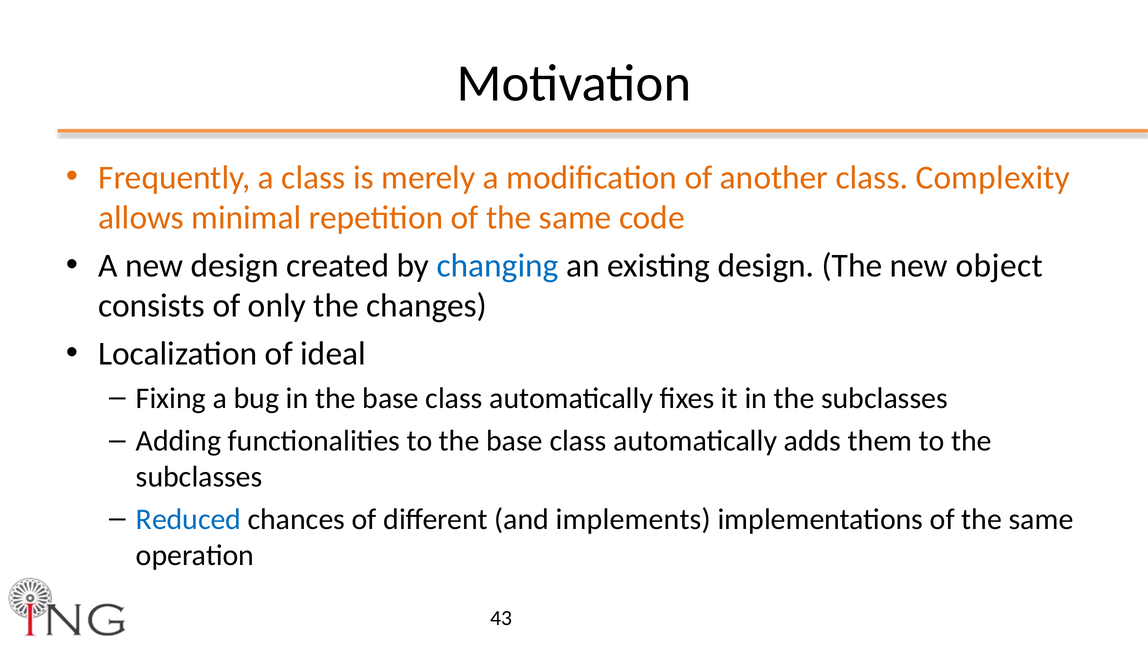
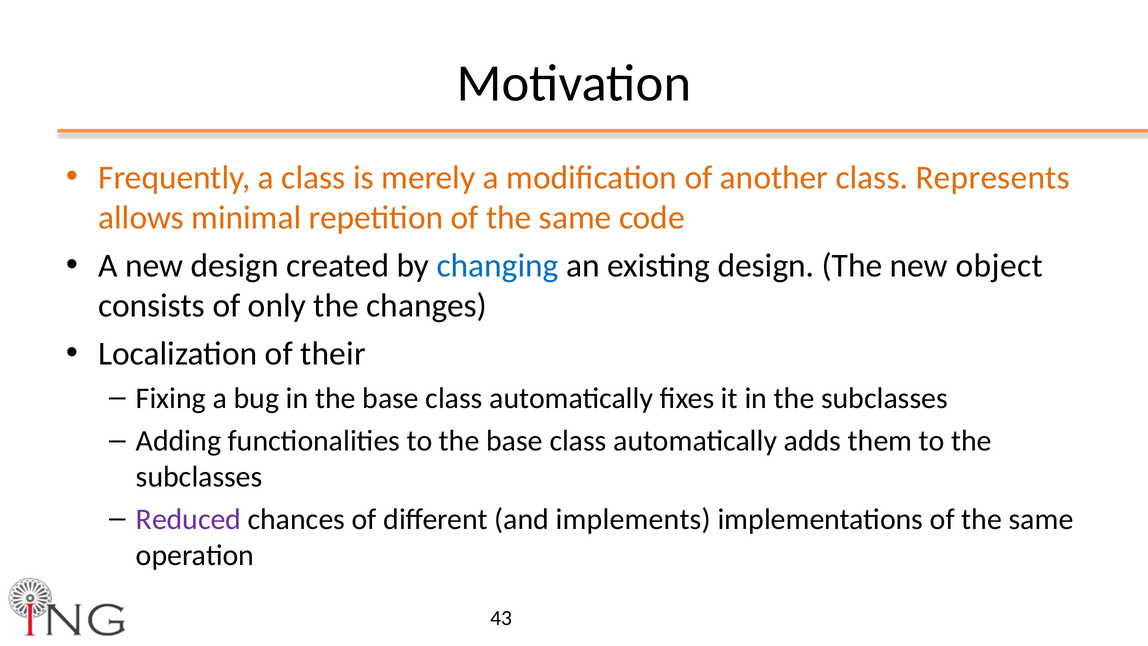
Complexity: Complexity -> Represents (993, 177)
ideal: ideal -> their (333, 354)
Reduced colour: blue -> purple (188, 519)
